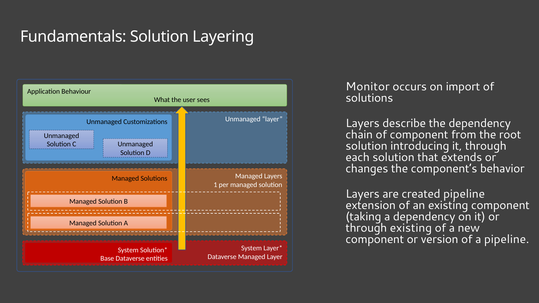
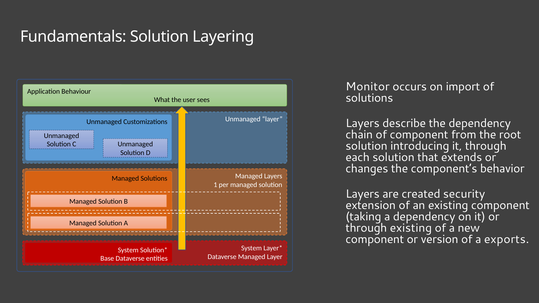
created pipeline: pipeline -> security (464, 194)
a pipeline: pipeline -> exports (507, 239)
